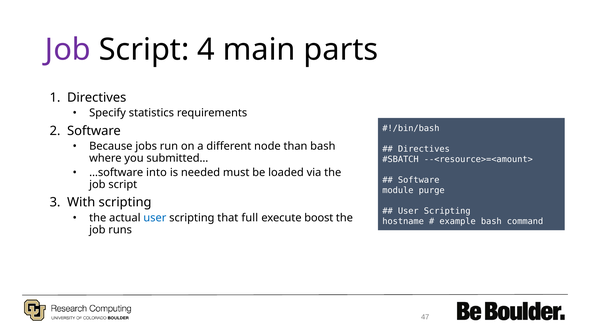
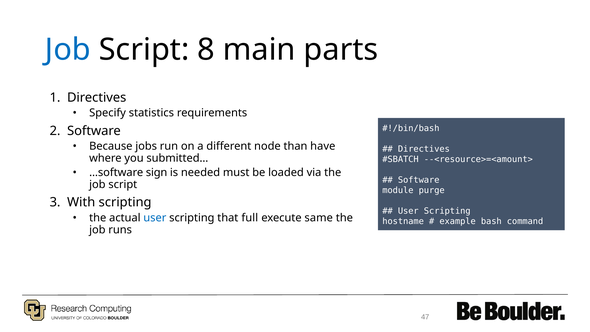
Job colour: purple -> blue (68, 50)
4: 4 -> 8 (206, 50)
than bash: bash -> have (323, 146)
into: into -> sign (157, 172)
boost: boost -> same (319, 218)
